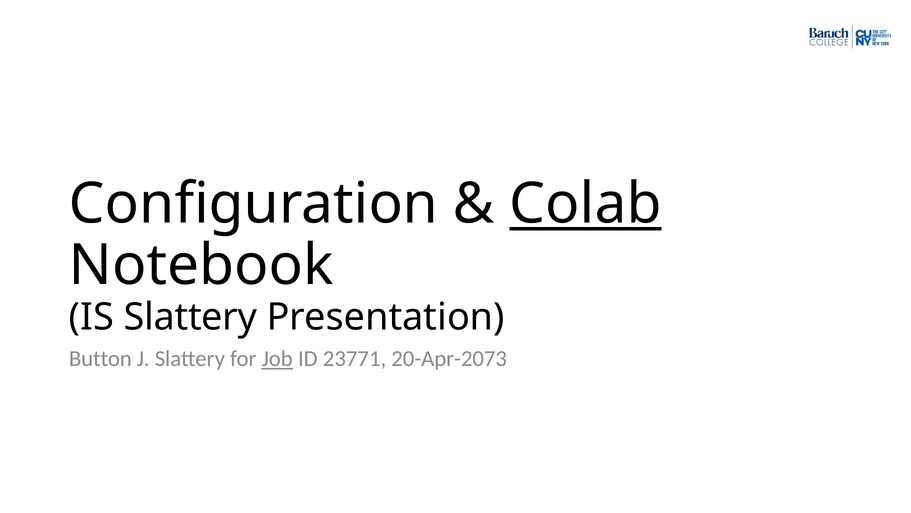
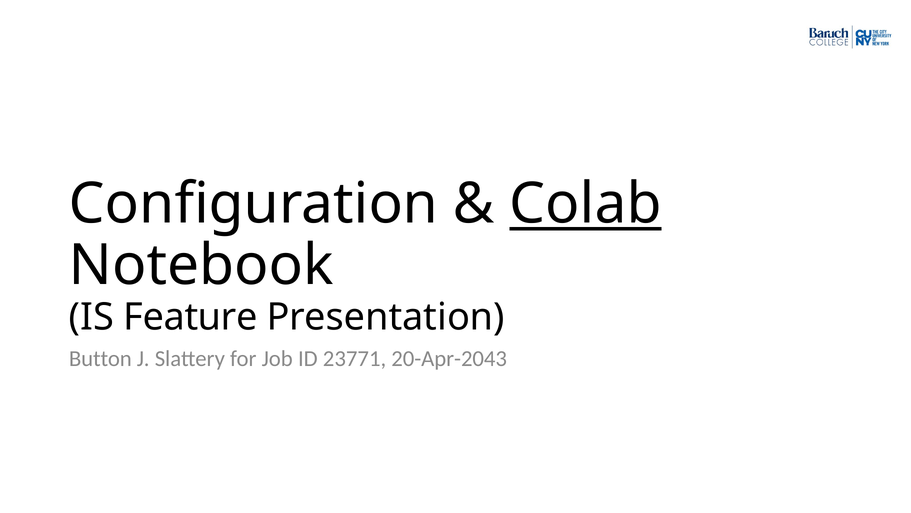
IS Slattery: Slattery -> Feature (190, 317)
Job underline: present -> none (277, 359)
20-Apr-2073: 20-Apr-2073 -> 20-Apr-2043 (449, 359)
